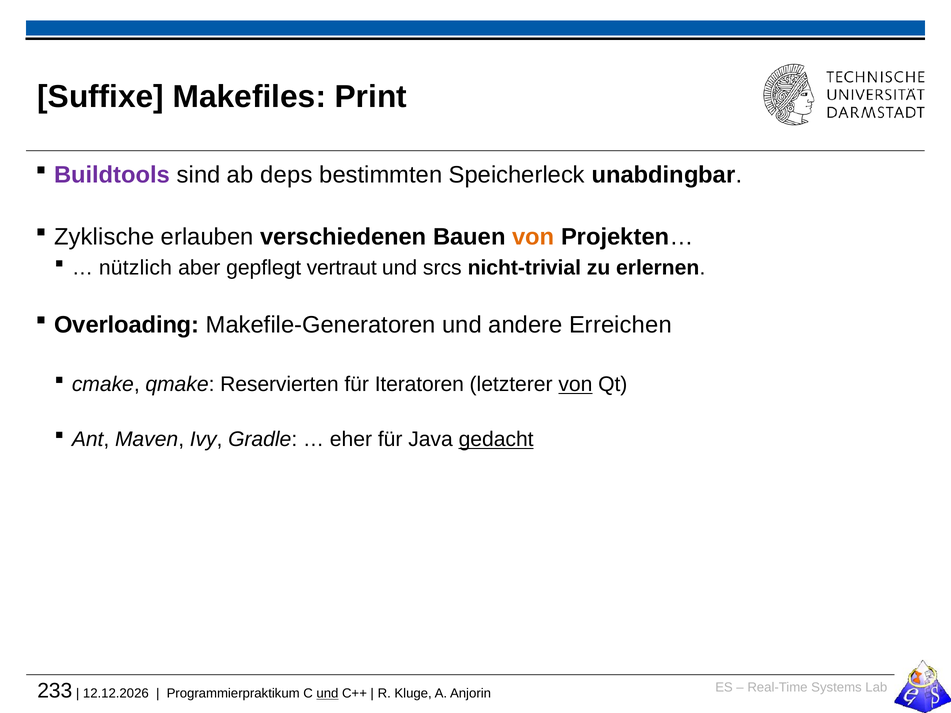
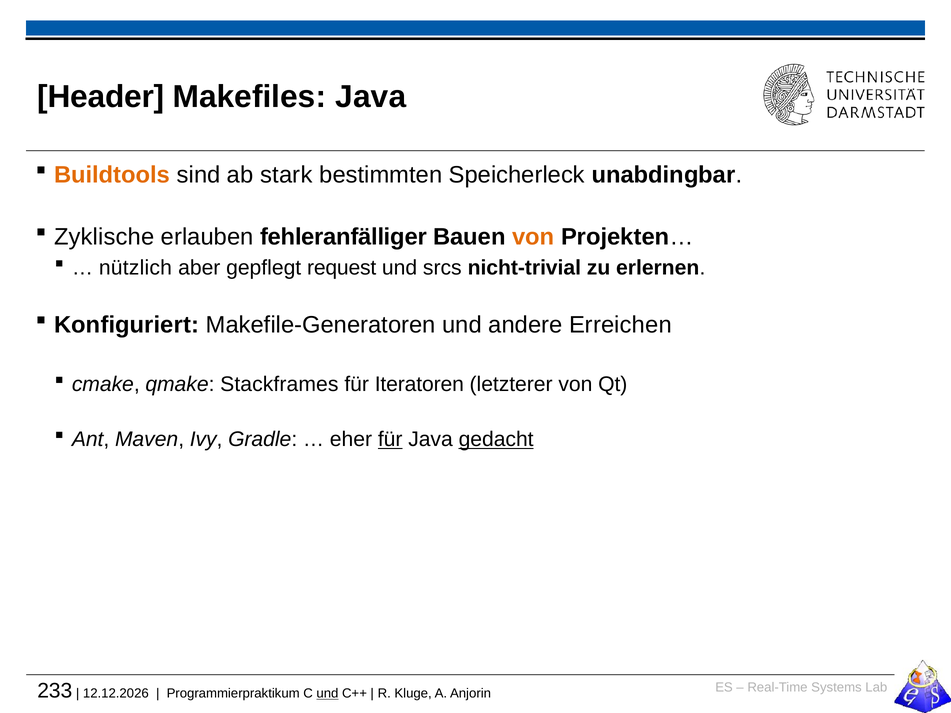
Suffixe: Suffixe -> Header (101, 97)
Makefiles Print: Print -> Java (371, 97)
Buildtools colour: purple -> orange (112, 175)
deps: deps -> stark (286, 175)
verschiedenen: verschiedenen -> fehleranfälliger (343, 237)
vertraut: vertraut -> request (342, 268)
Overloading: Overloading -> Konfiguriert (127, 325)
Reservierten: Reservierten -> Stackframes (279, 385)
von underline: present -> none (575, 385)
für underline: none -> present (390, 440)
